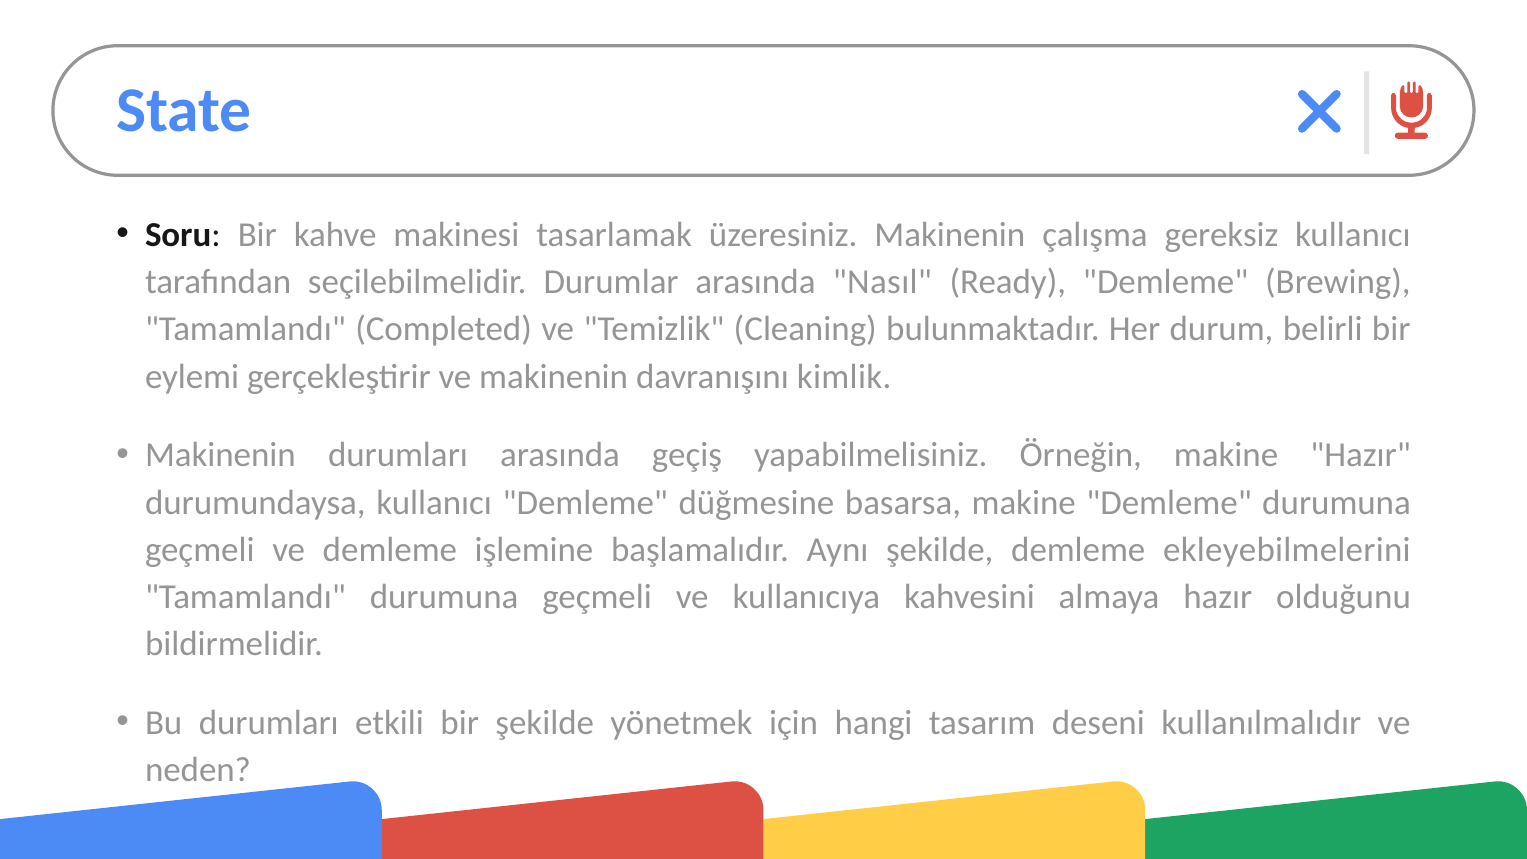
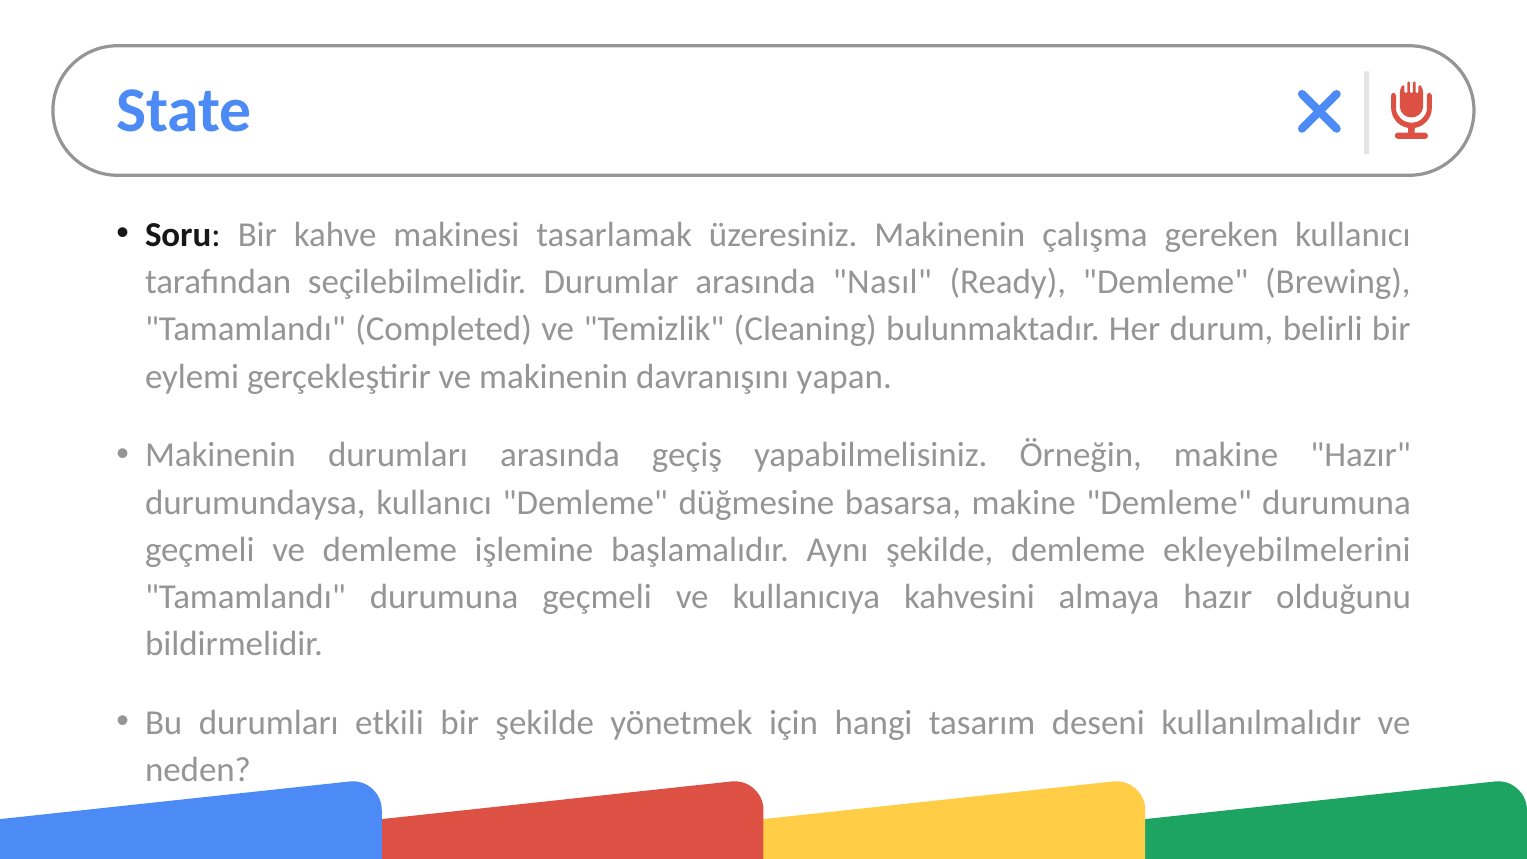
gereksiz: gereksiz -> gereken (1222, 235)
kimlik: kimlik -> yapan (844, 377)
